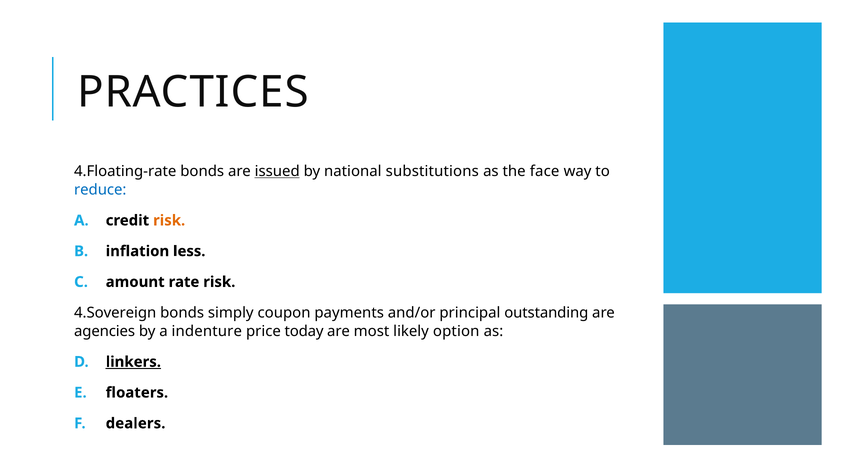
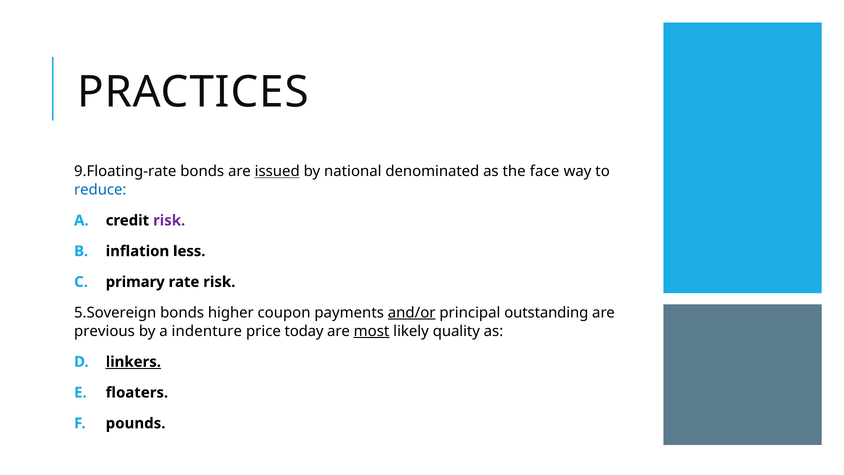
4.Floating-rate: 4.Floating-rate -> 9.Floating-rate (125, 171)
substitutions: substitutions -> denominated (432, 171)
risk colour: orange -> purple (169, 220)
amount: amount -> primary (135, 282)
4.Sovereign: 4.Sovereign -> 5.Sovereign (115, 313)
simply: simply -> higher (231, 313)
and/or underline: none -> present (412, 313)
agencies: agencies -> previous (104, 331)
most underline: none -> present (372, 331)
option: option -> quality (456, 331)
dealers: dealers -> pounds (136, 423)
